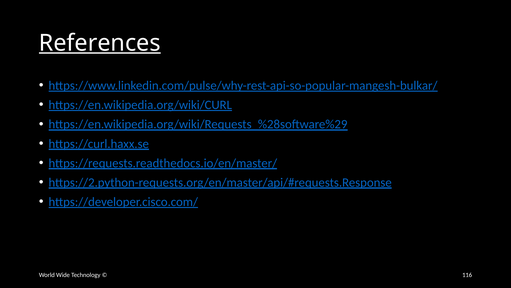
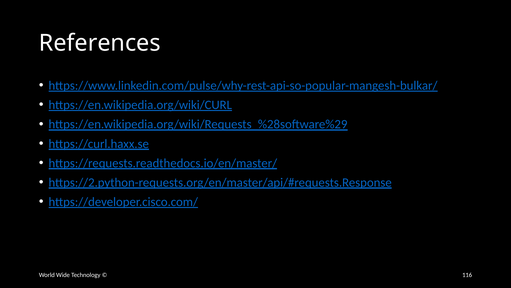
References underline: present -> none (100, 43)
